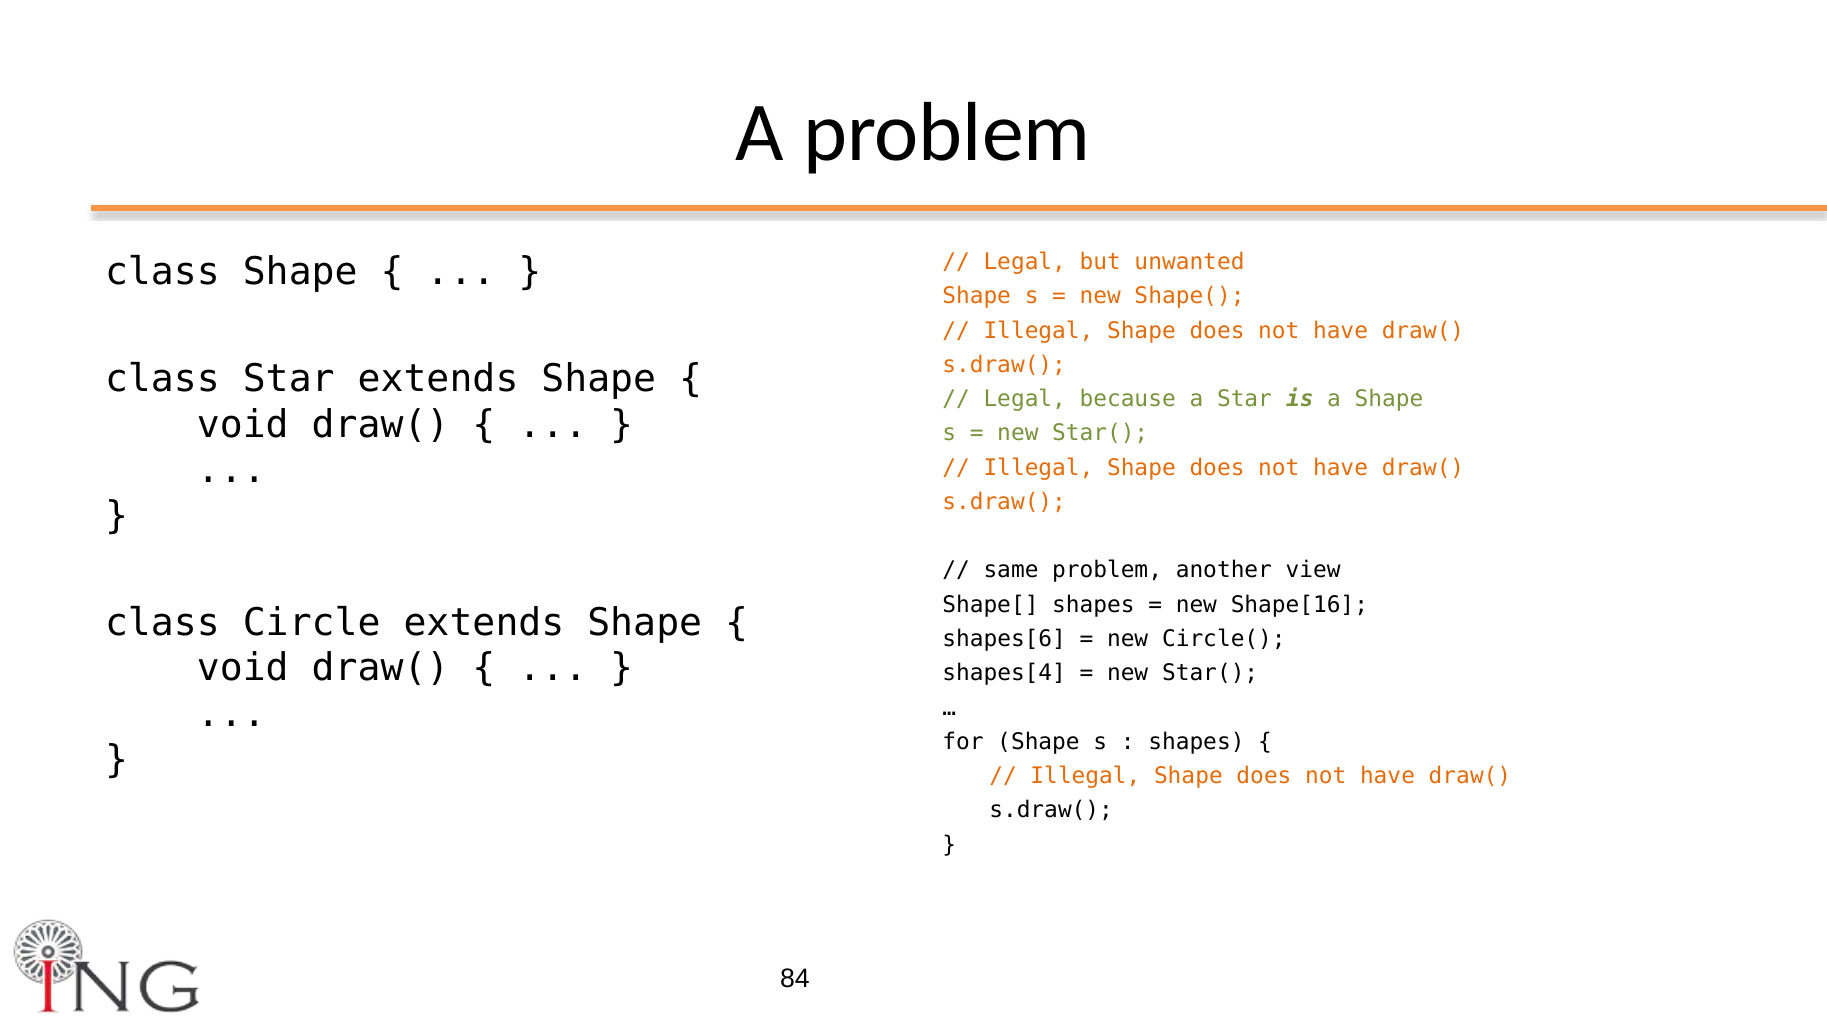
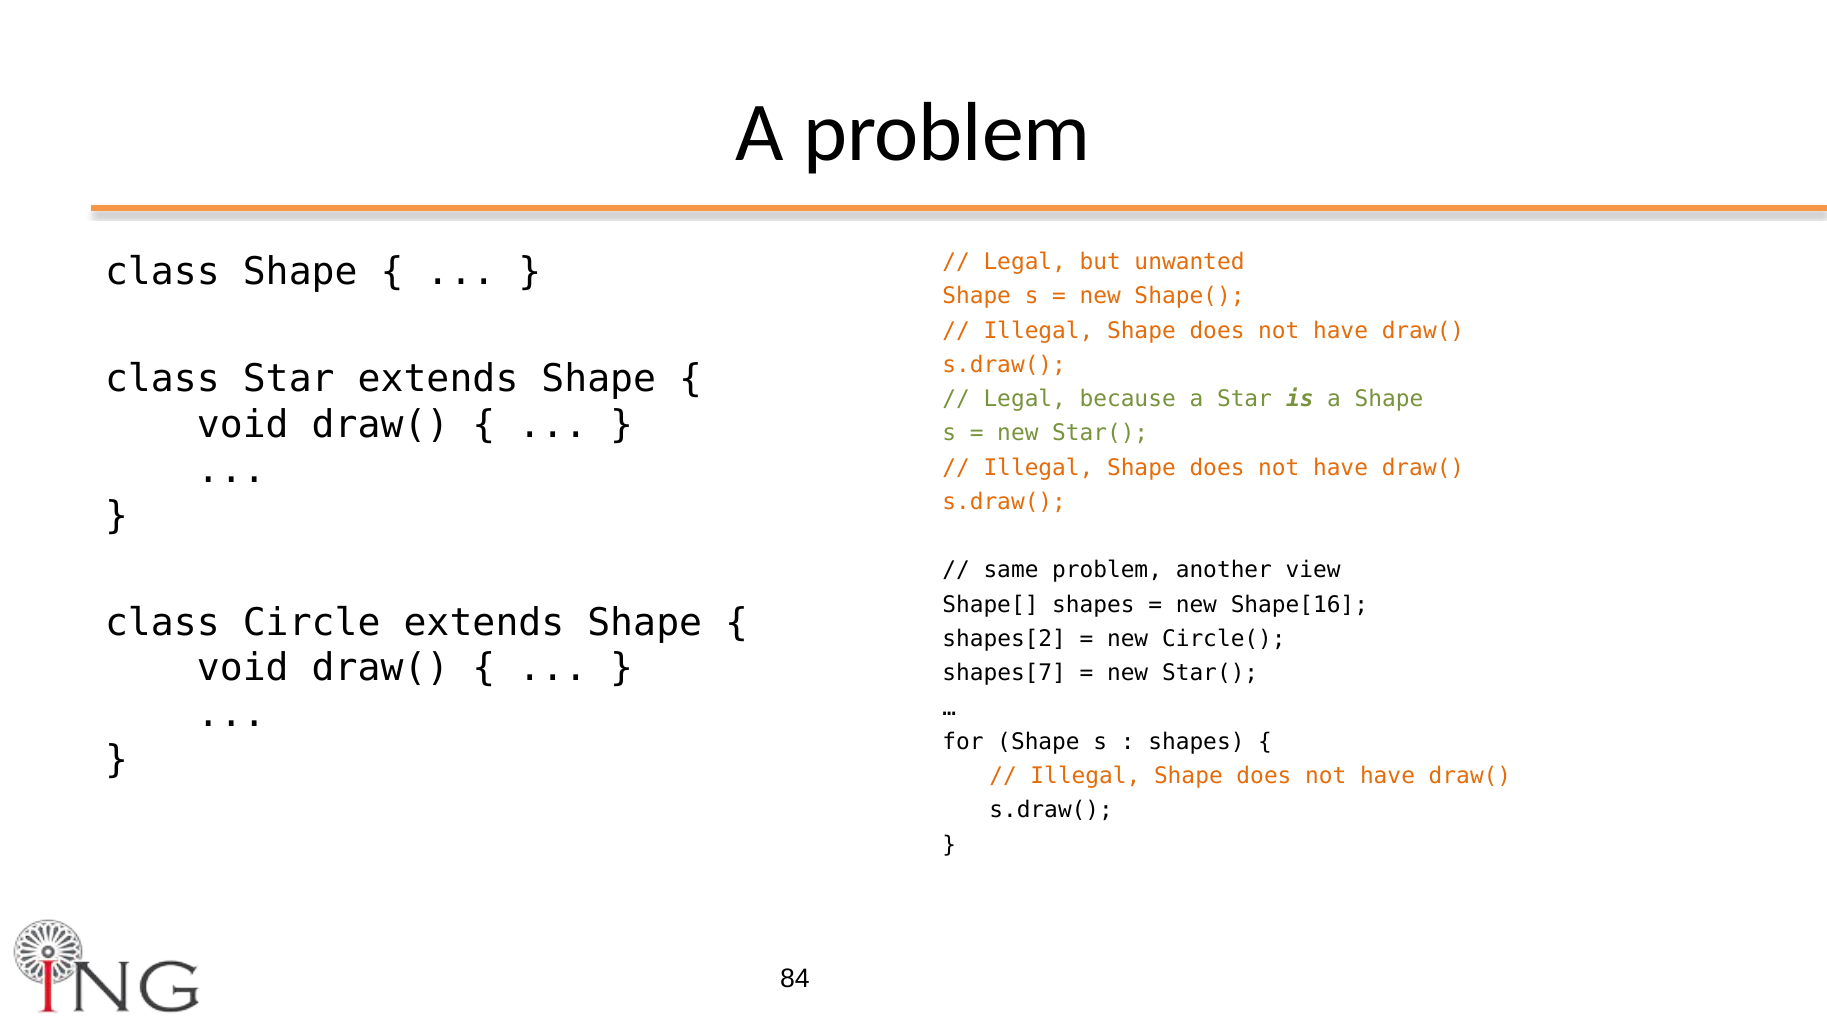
shapes[6: shapes[6 -> shapes[2 (1004, 639)
shapes[4: shapes[4 -> shapes[7 (1004, 673)
